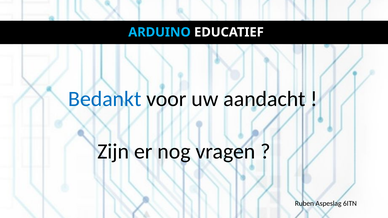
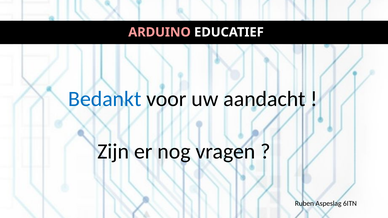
ARDUINO colour: light blue -> pink (159, 32)
